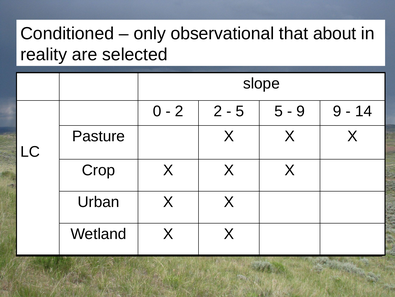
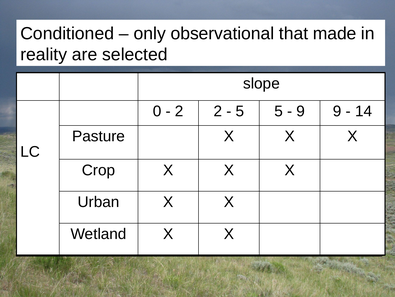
about: about -> made (335, 33)
